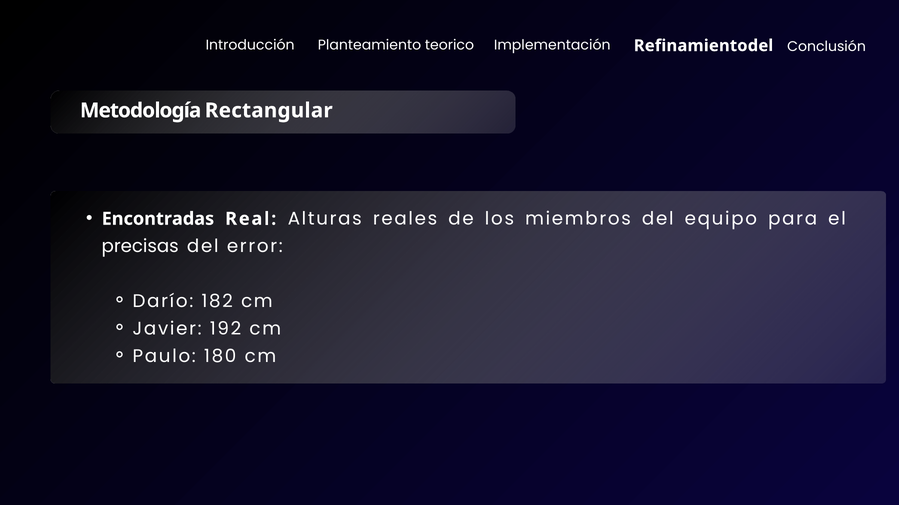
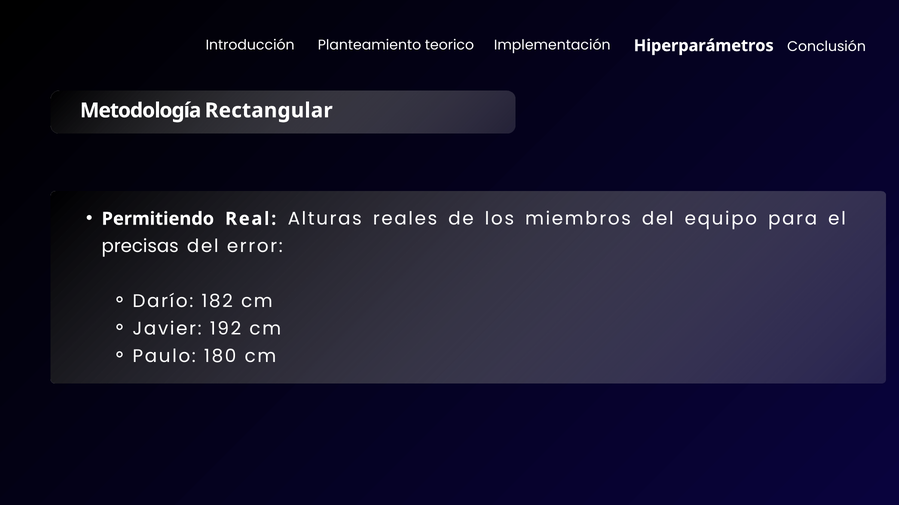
Refinamientodel: Refinamientodel -> Hiperparámetros (704, 46)
Encontradas: Encontradas -> Permitiendo (158, 219)
